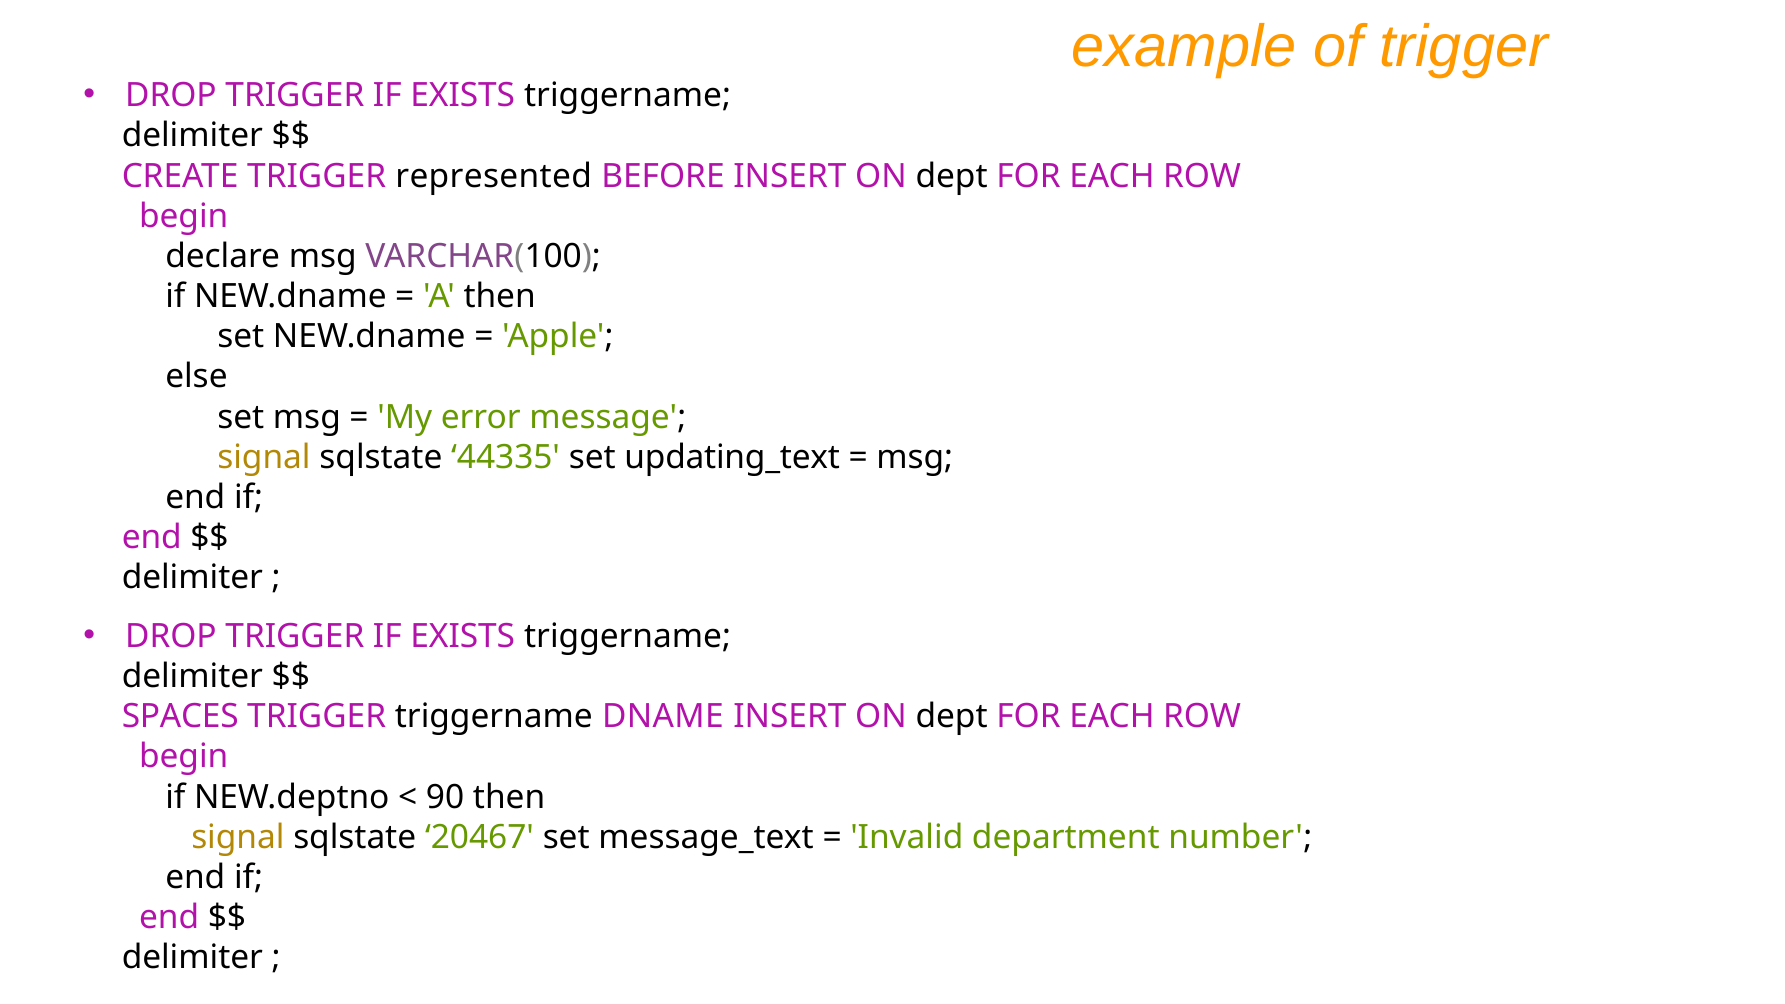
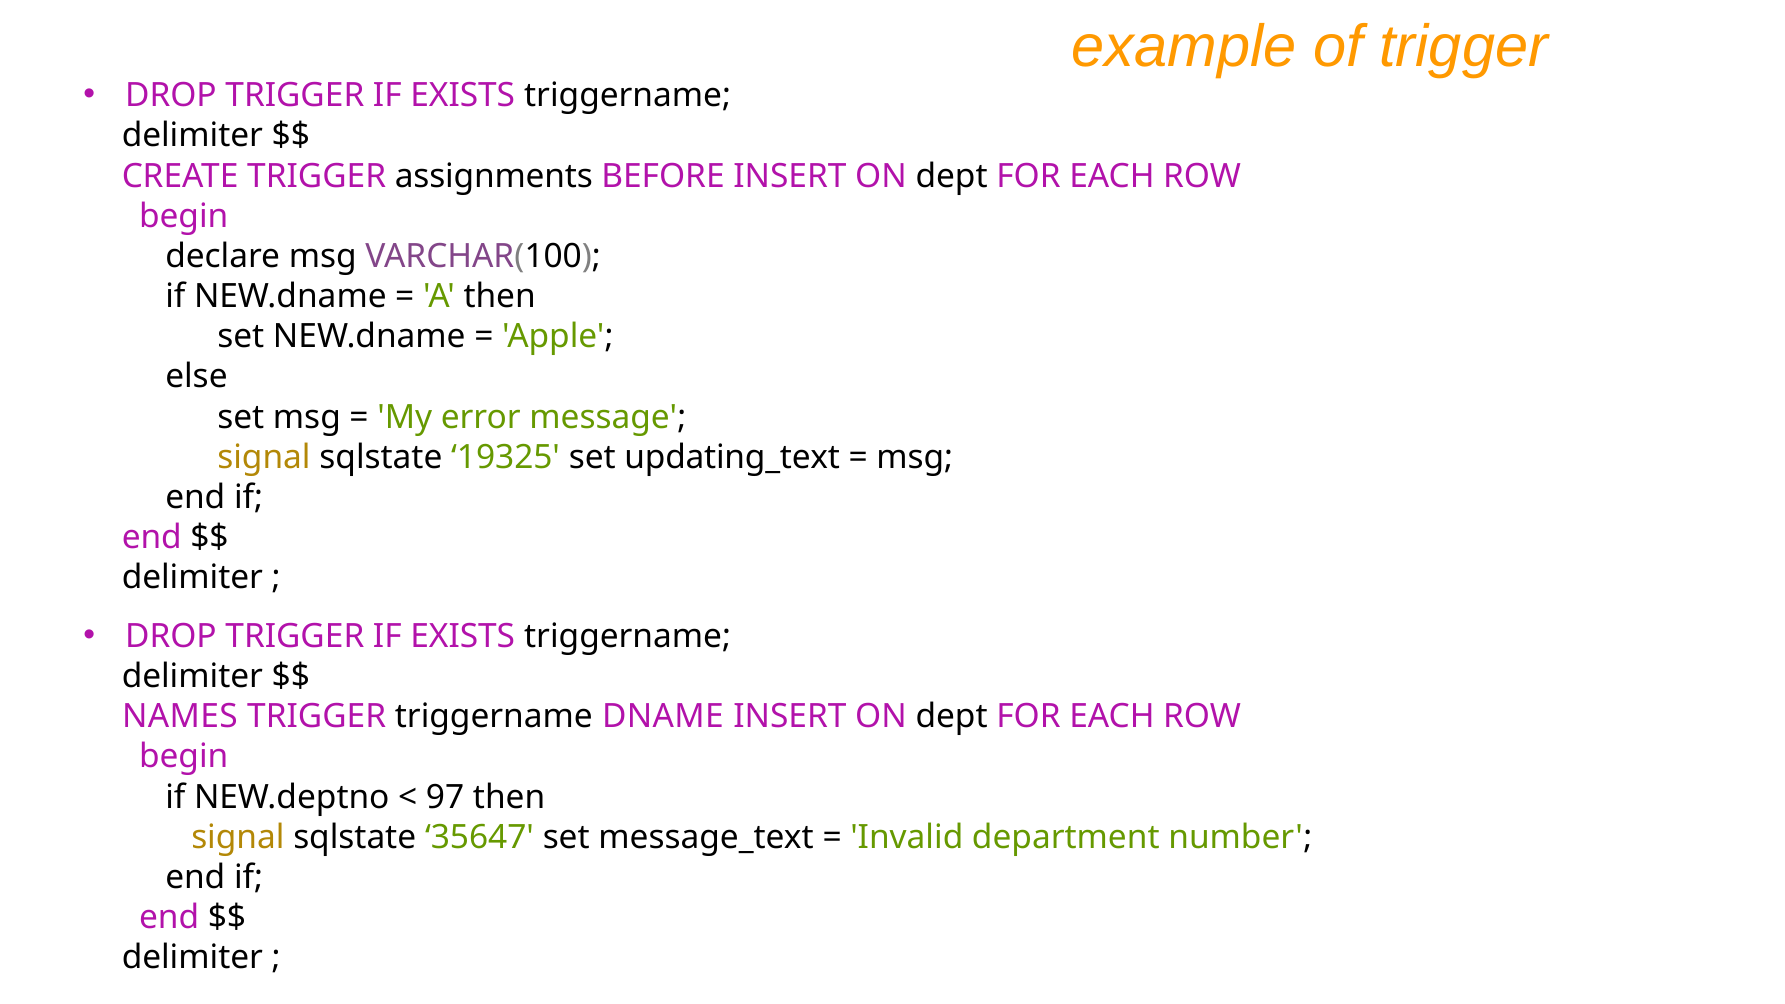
represented: represented -> assignments (494, 176)
44335: 44335 -> 19325 (506, 457)
SPACES: SPACES -> NAMES (180, 717)
90: 90 -> 97 (445, 797)
20467: 20467 -> 35647 (479, 837)
